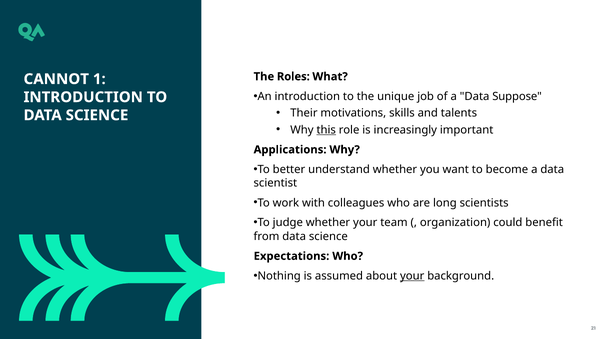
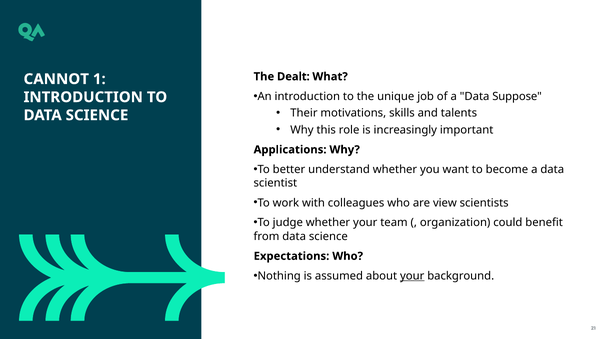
Roles: Roles -> Dealt (293, 77)
this underline: present -> none (326, 130)
long: long -> view (445, 203)
